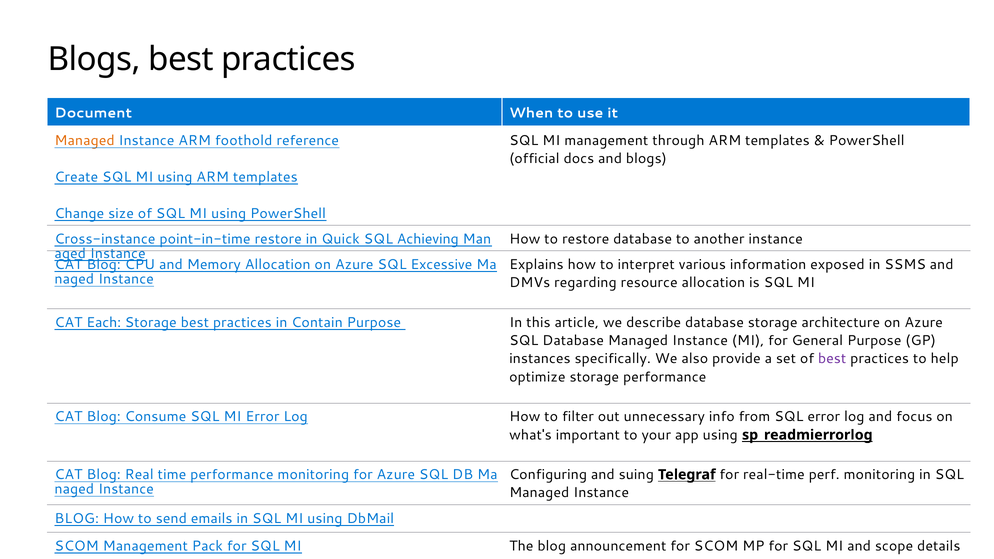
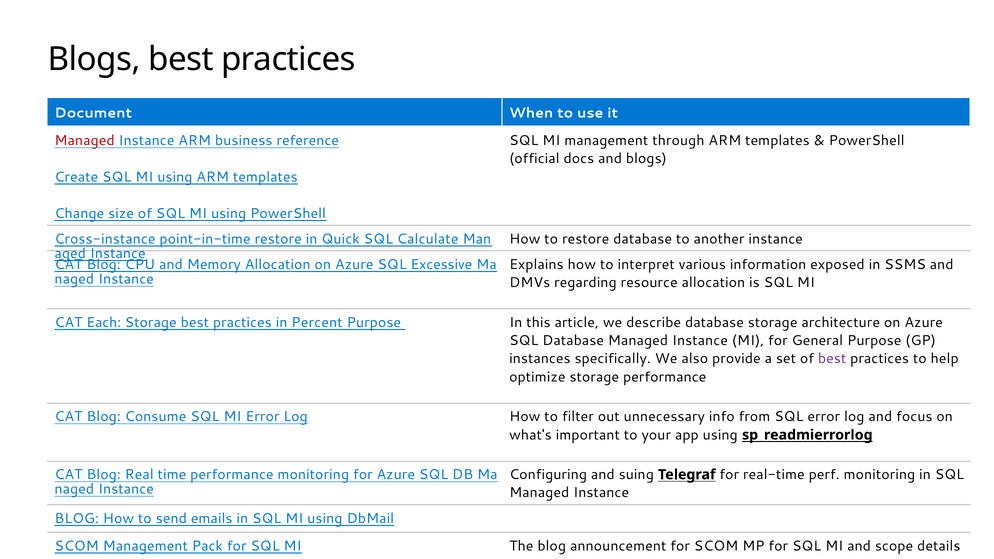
Managed colour: orange -> red (85, 141)
foothold: foothold -> business (244, 141)
Achieving: Achieving -> Calculate (428, 239)
Contain: Contain -> Percent (317, 322)
